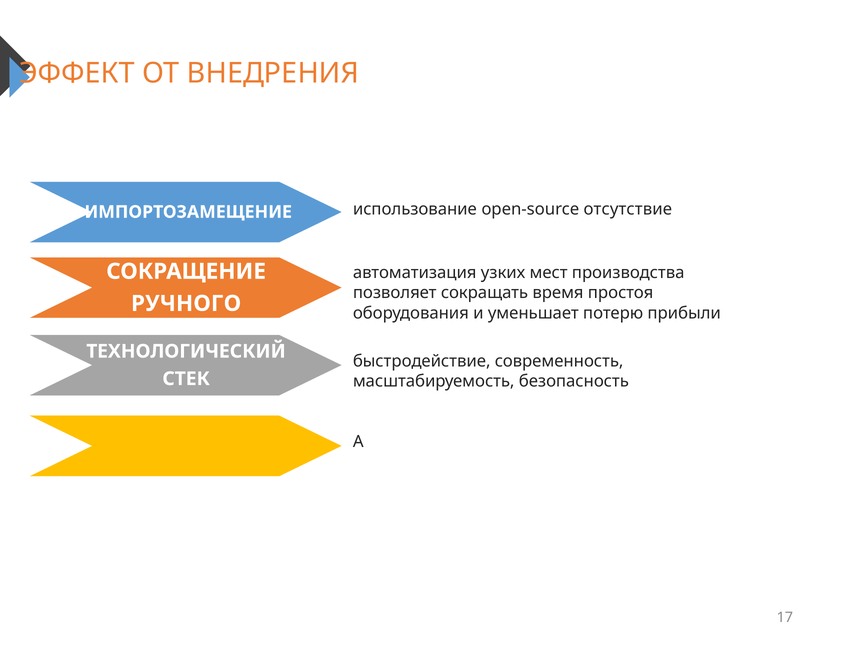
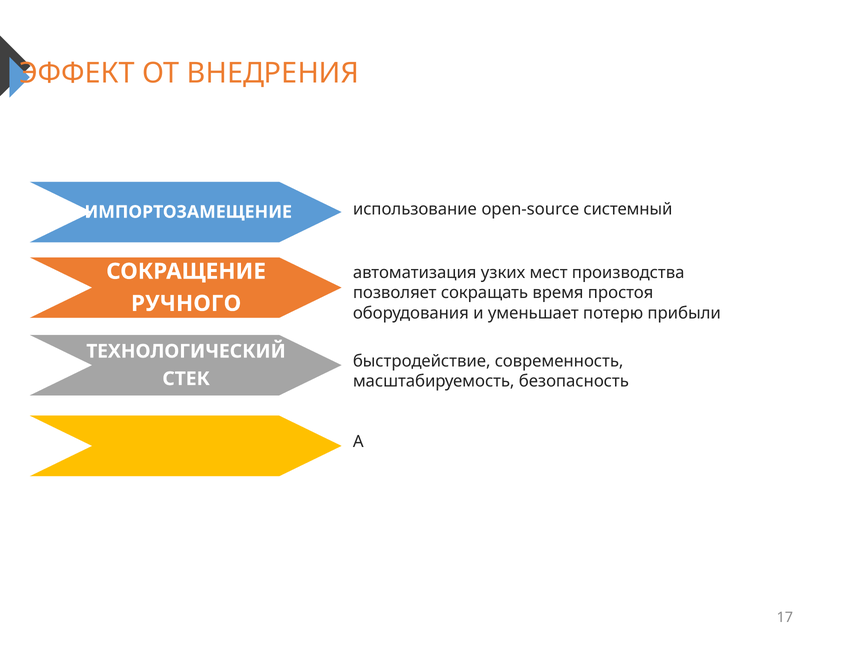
отсутствие: отсутствие -> системный (628, 209)
